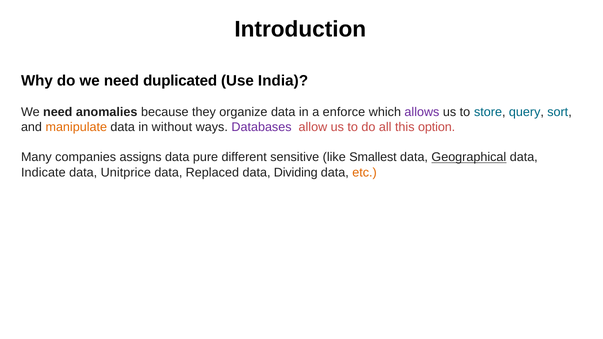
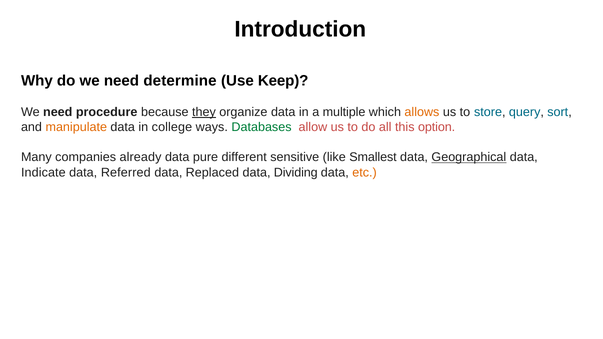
duplicated: duplicated -> determine (180, 81)
India: India -> Keep (283, 81)
anomalies: anomalies -> procedure (107, 112)
they underline: none -> present (204, 112)
enforce: enforce -> multiple (344, 112)
allows colour: purple -> orange (422, 112)
without: without -> college (172, 127)
Databases colour: purple -> green (262, 127)
assigns: assigns -> already (140, 157)
Unitprice: Unitprice -> Referred (126, 172)
